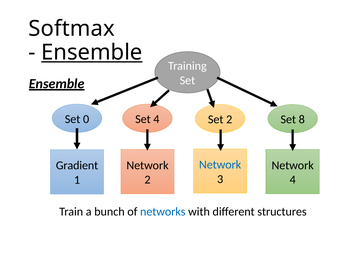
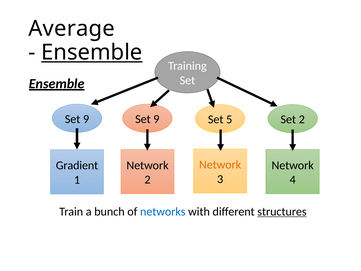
Softmax: Softmax -> Average (72, 29)
0: 0 -> 9 (86, 119)
4: 4 -> 9 (156, 119)
Set 2: 2 -> 5 (229, 119)
Set 8: 8 -> 2 (302, 119)
Network colour: blue -> orange (220, 164)
structures underline: none -> present (282, 211)
